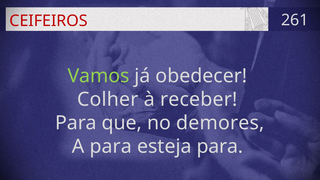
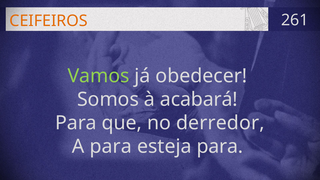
CEIFEIROS colour: red -> orange (49, 21)
Colher: Colher -> Somos (108, 99)
receber: receber -> acabará (199, 99)
demores: demores -> derredor (220, 123)
